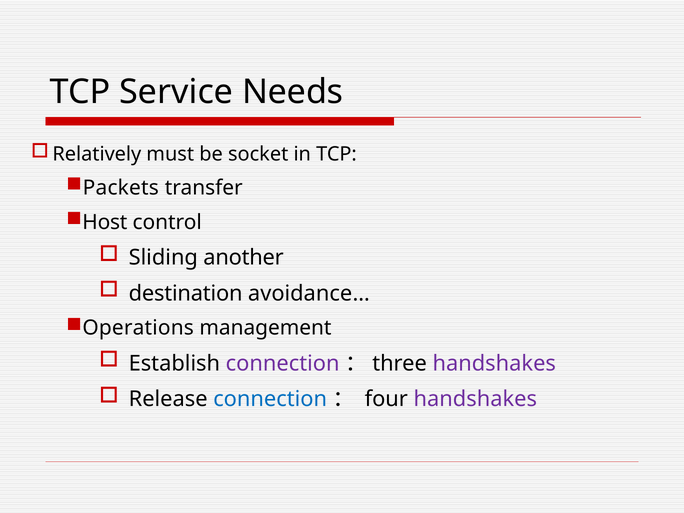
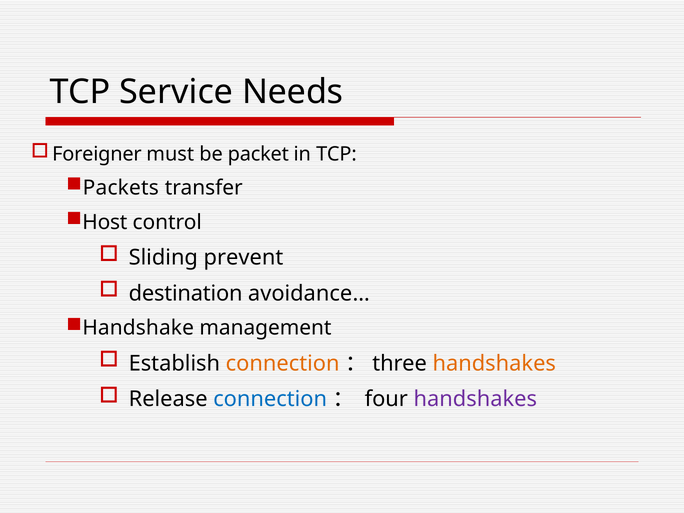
Relatively: Relatively -> Foreigner (97, 154)
socket: socket -> packet (258, 154)
another: another -> prevent (243, 258)
Operations: Operations -> Handshake (138, 328)
connection colour: purple -> orange (283, 363)
handshakes colour: purple -> orange (494, 363)
